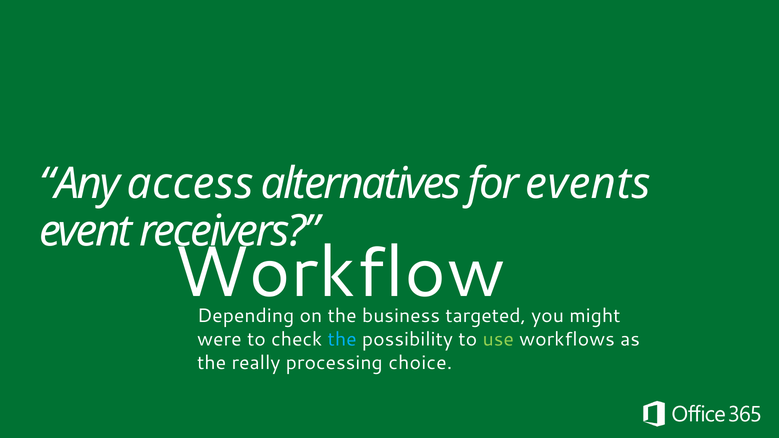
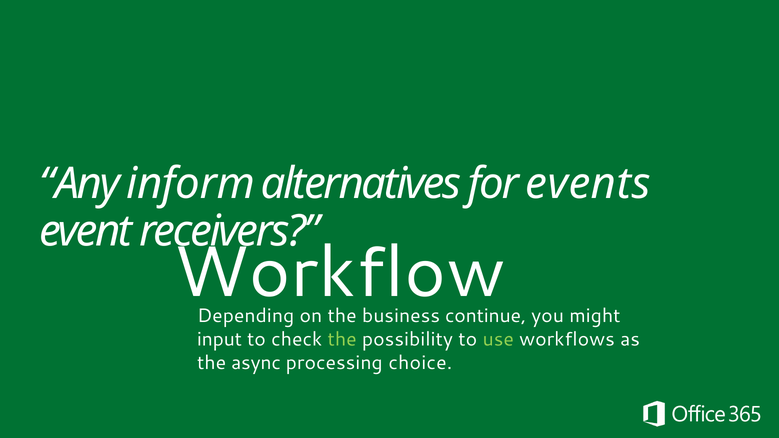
access: access -> inform (191, 184)
targeted: targeted -> continue (486, 316)
were: were -> input (219, 340)
the colour: light blue -> light green (342, 340)
really: really -> async (256, 363)
